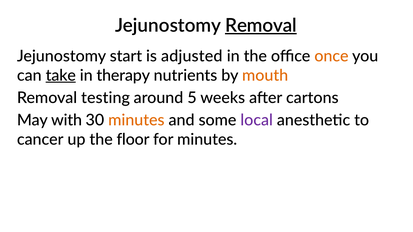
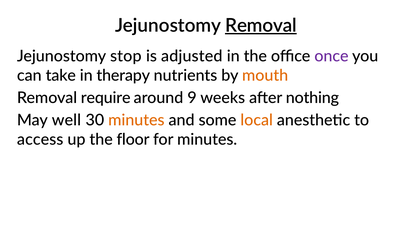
start: start -> stop (126, 56)
once colour: orange -> purple (331, 56)
take underline: present -> none (61, 75)
testing: testing -> require (106, 98)
5: 5 -> 9 (192, 98)
cartons: cartons -> nothing (312, 98)
with: with -> well (66, 121)
local colour: purple -> orange (257, 121)
cancer: cancer -> access (40, 140)
